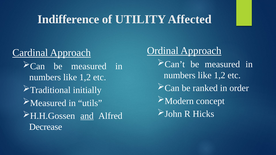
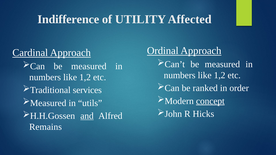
initially: initially -> services (87, 90)
concept underline: none -> present (210, 101)
Decrease: Decrease -> Remains (46, 127)
